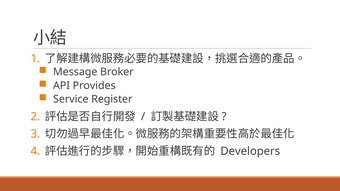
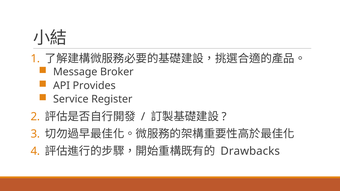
Developers: Developers -> Drawbacks (250, 151)
